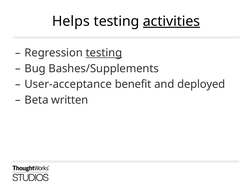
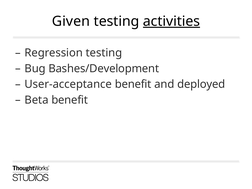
Helps: Helps -> Given (71, 21)
testing underline: present -> none (104, 53)
Bashes/Supplements: Bashes/Supplements -> Bashes/Development (104, 69)
Beta written: written -> benefit (70, 100)
